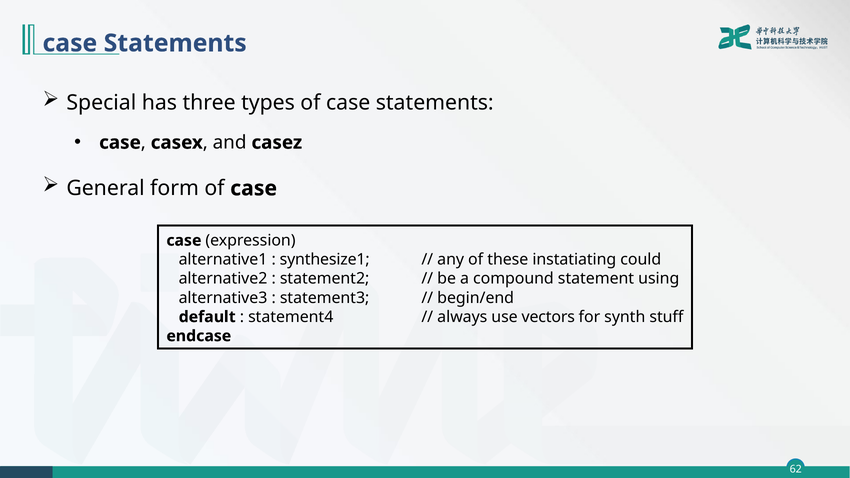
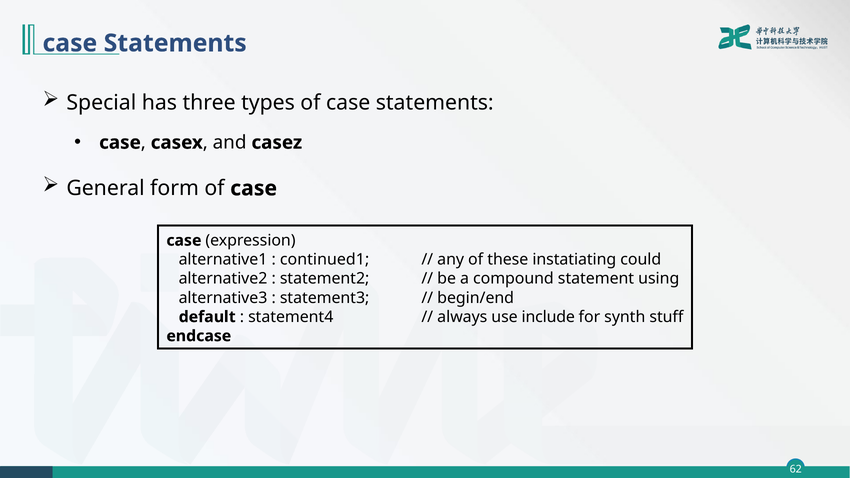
synthesize1: synthesize1 -> continued1 (325, 260)
vectors: vectors -> include (548, 317)
